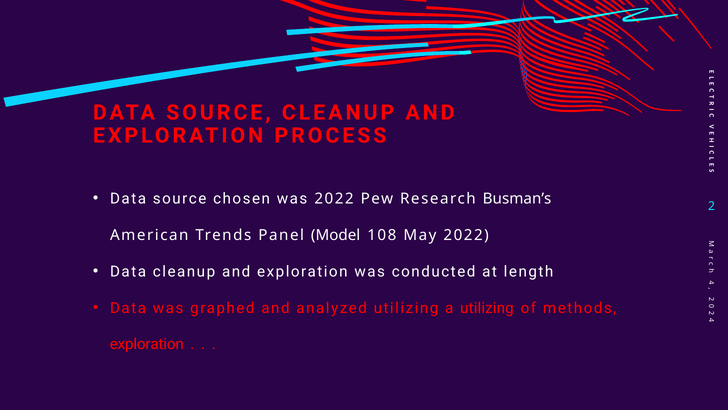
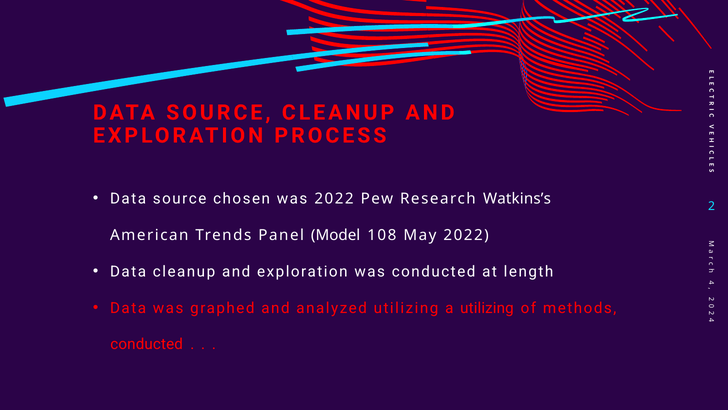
Busman’s: Busman’s -> Watkins’s (517, 198)
exploration: exploration -> conducted (147, 344)
